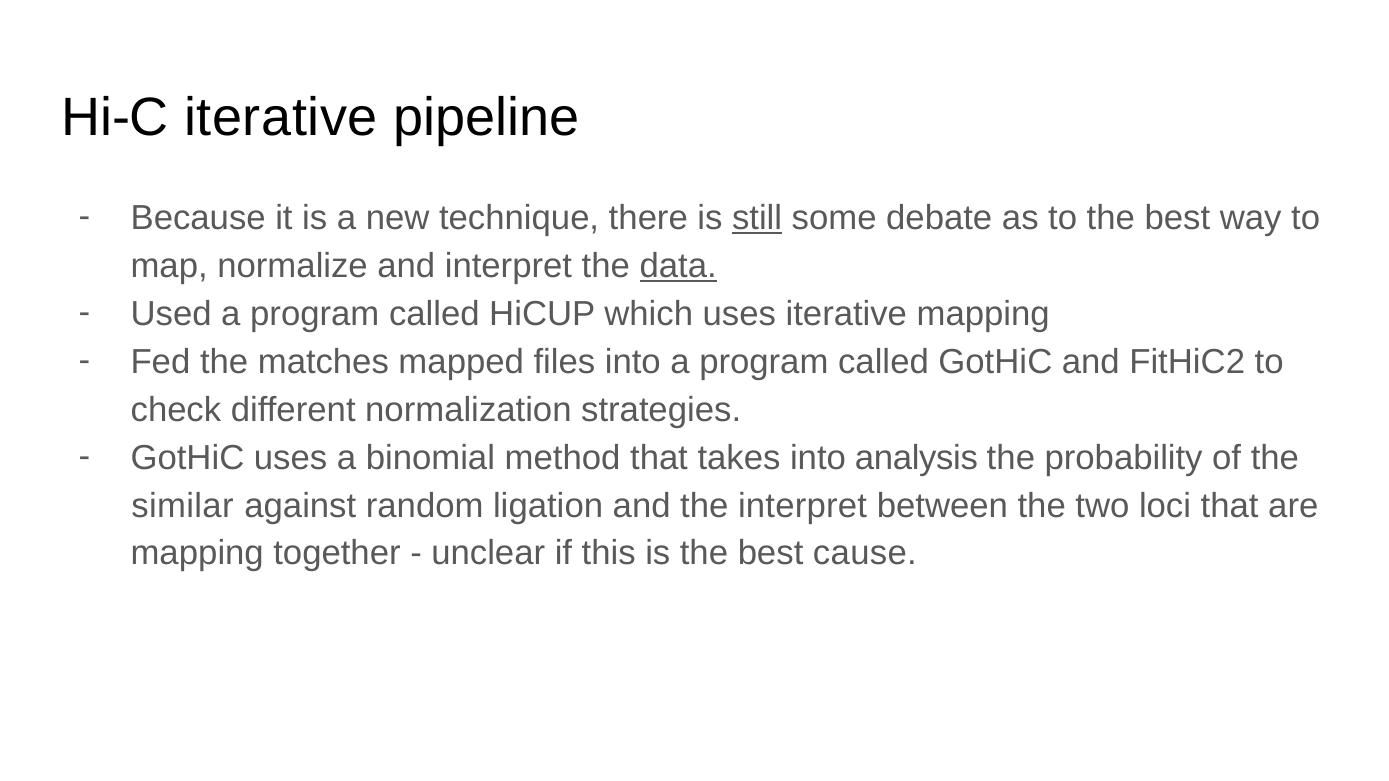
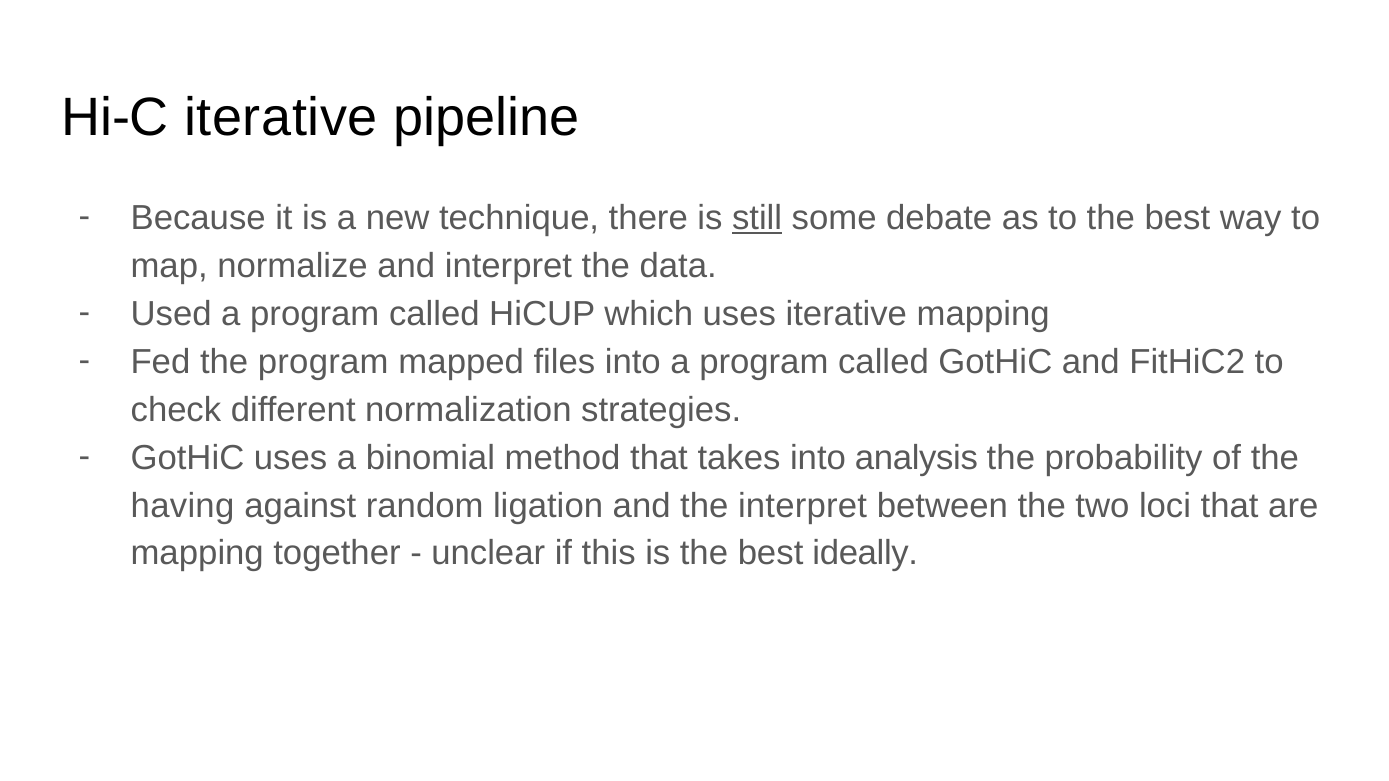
data underline: present -> none (678, 266)
the matches: matches -> program (323, 362)
similar: similar -> having (183, 506)
cause: cause -> ideally (865, 554)
